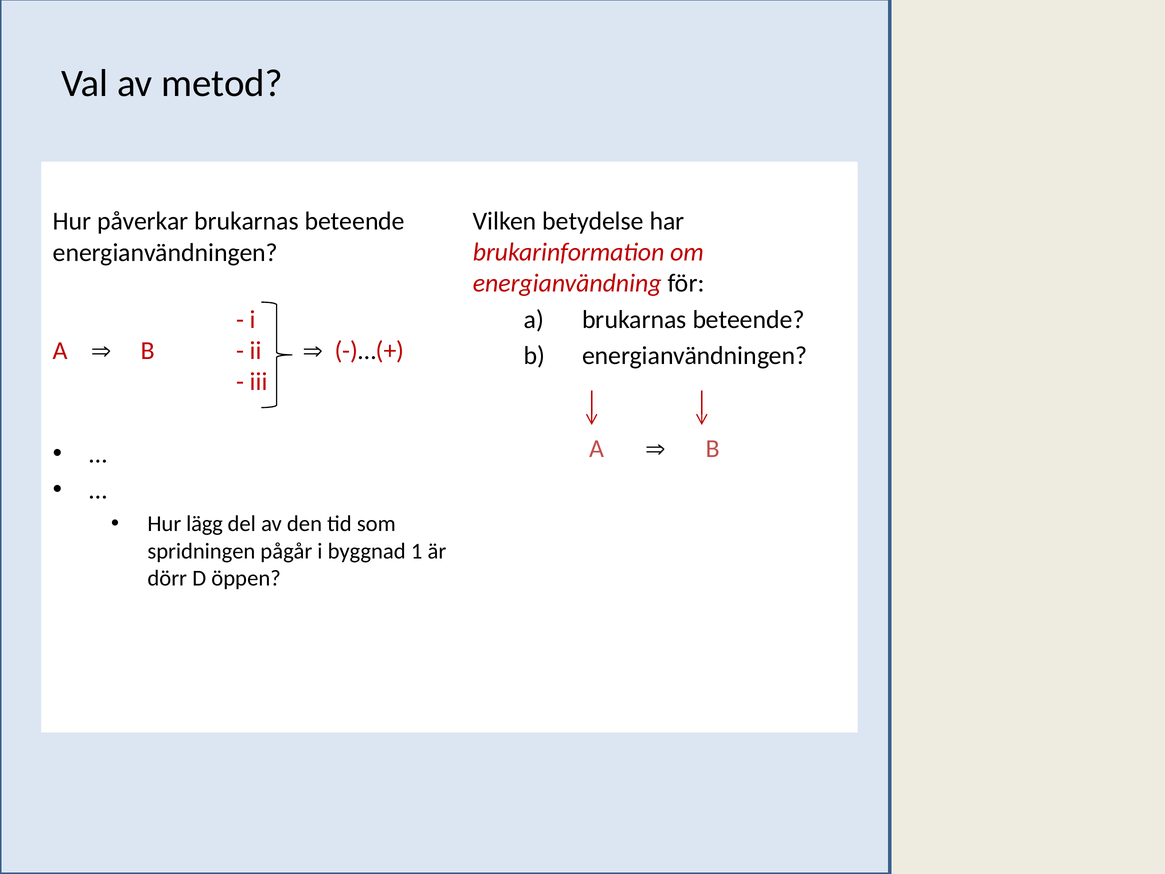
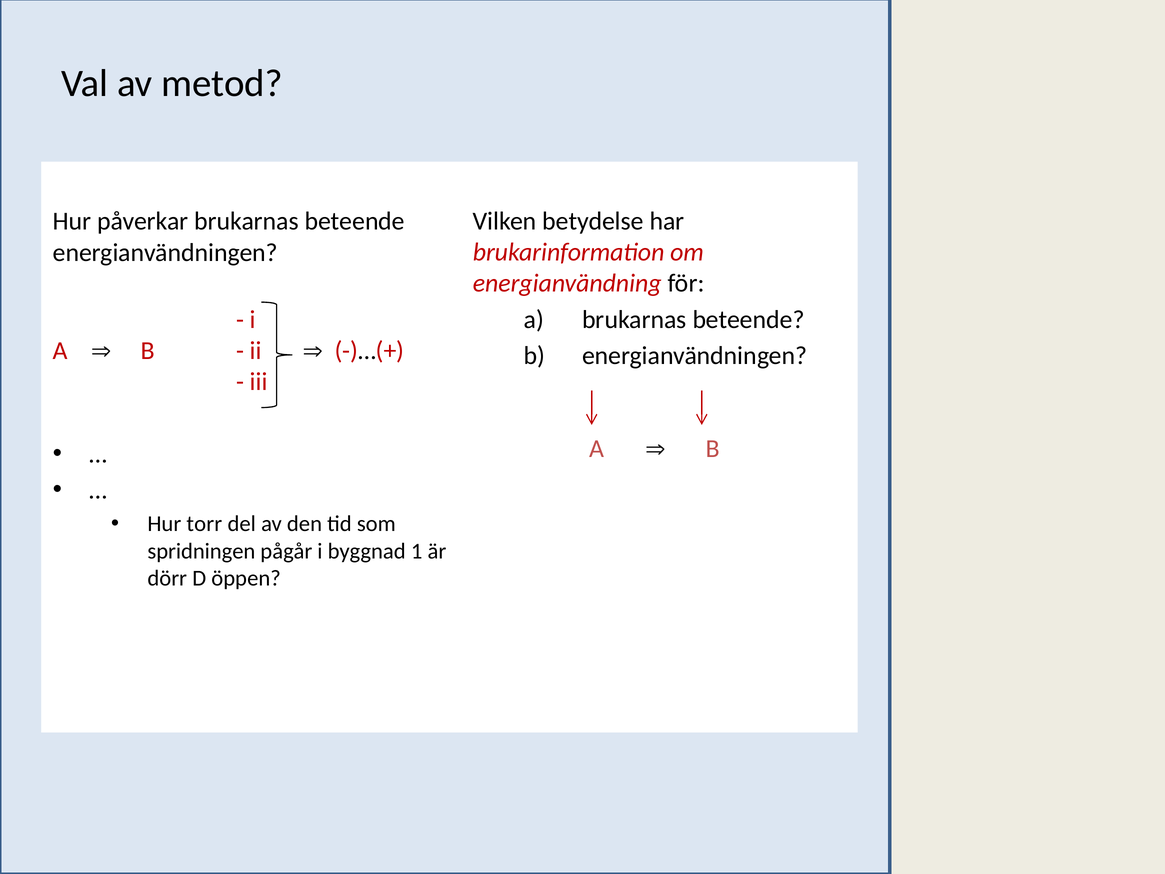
lägg: lägg -> torr (204, 524)
